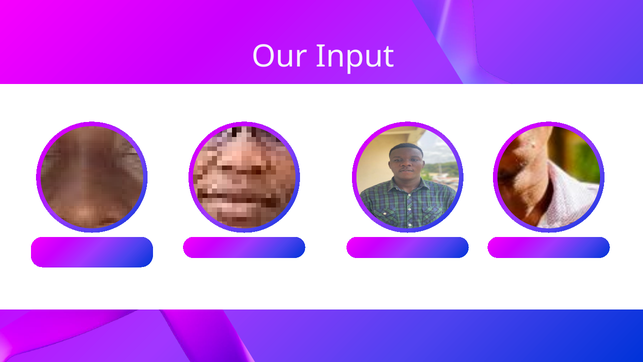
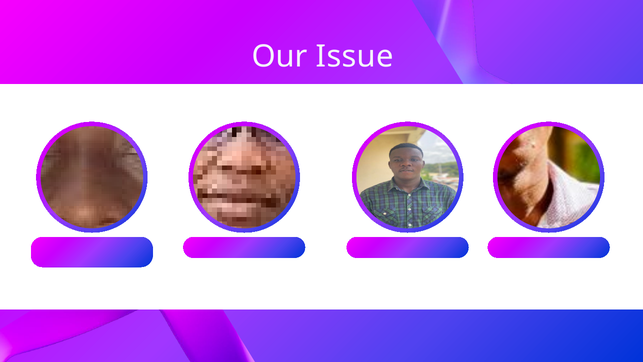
Input: Input -> Issue (355, 57)
